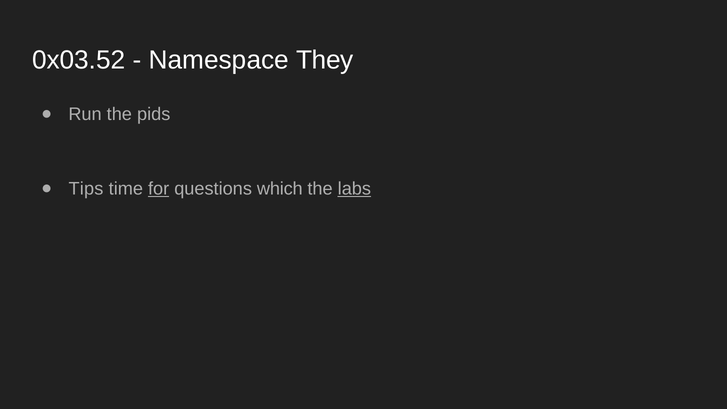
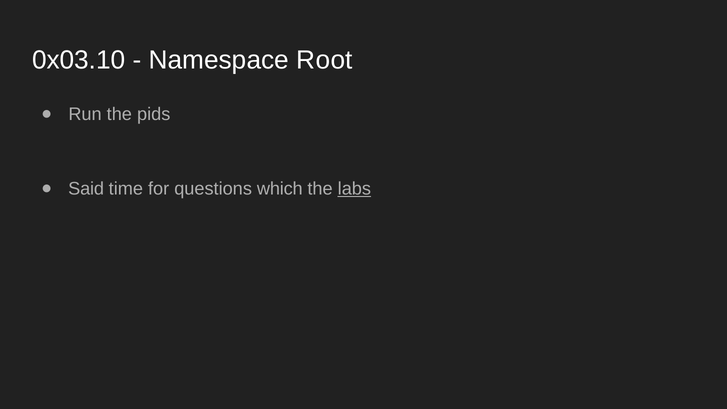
0x03.52: 0x03.52 -> 0x03.10 (79, 60)
They: They -> Root (325, 60)
Tips: Tips -> Said (86, 189)
for underline: present -> none (159, 189)
